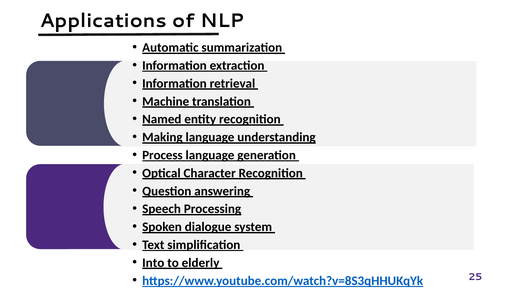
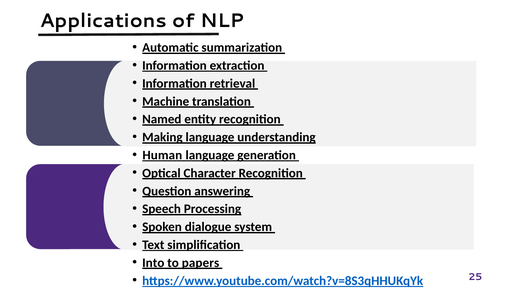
Process: Process -> Human (162, 156)
elderly: elderly -> papers (201, 263)
